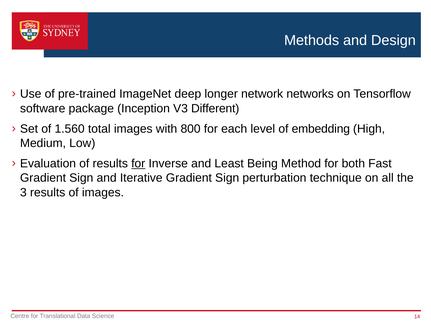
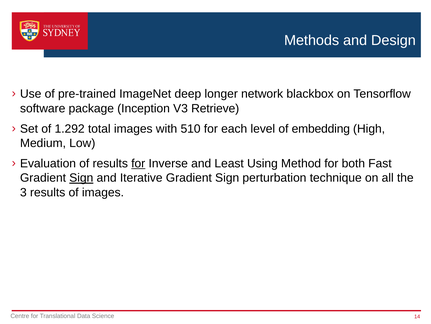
networks: networks -> blackbox (310, 94)
Different: Different -> Retrieve (215, 108)
1.560: 1.560 -> 1.292 (70, 128)
800: 800 -> 510 (191, 128)
Being: Being -> Using (262, 163)
Sign underline: none -> present (81, 178)
